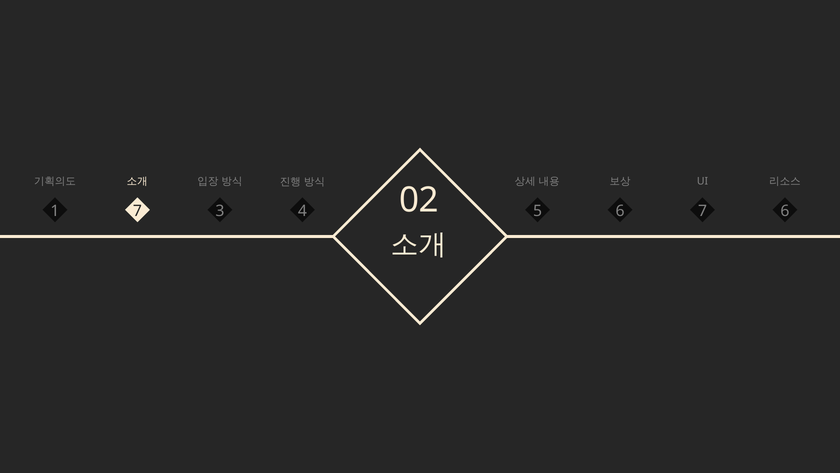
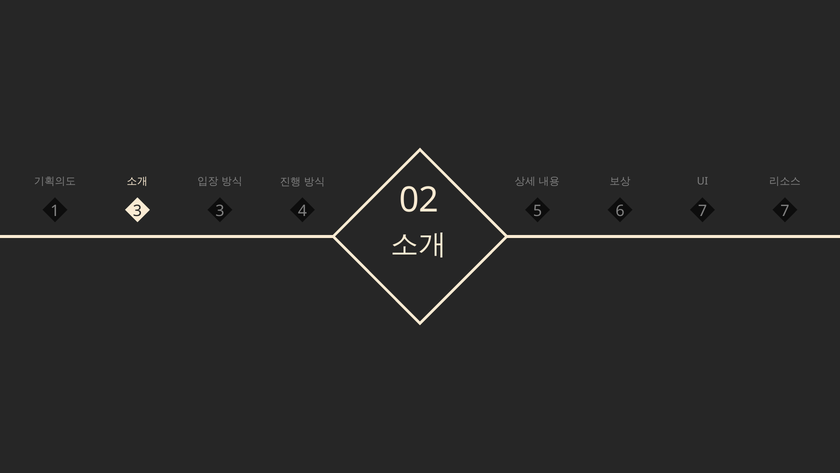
1 7: 7 -> 3 (137, 211)
4 6: 6 -> 7 (785, 211)
